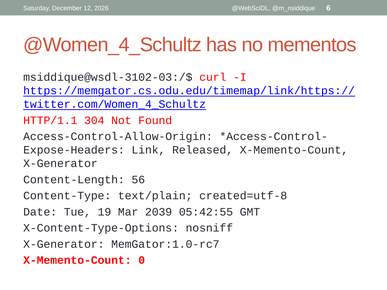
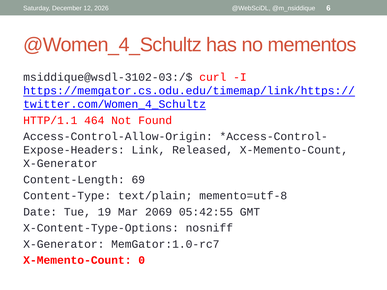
304: 304 -> 464 (94, 120)
56: 56 -> 69 (138, 180)
created=utf-8: created=utf-8 -> memento=utf-8 (243, 196)
2039: 2039 -> 2069 (159, 212)
